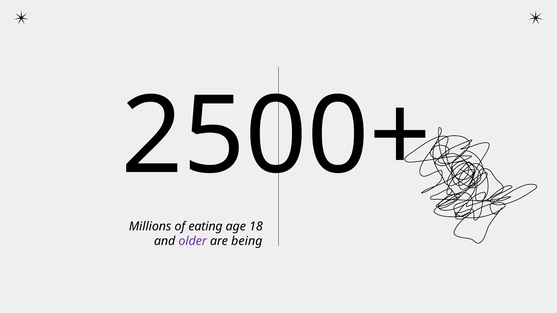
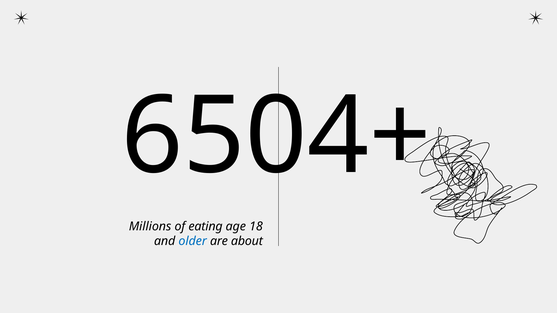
2500+: 2500+ -> 6504+ (276, 137)
older colour: purple -> blue (193, 241)
being: being -> about (247, 241)
